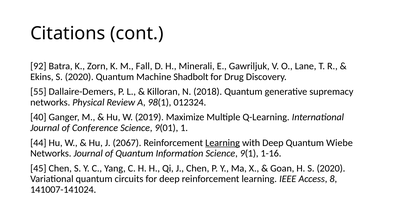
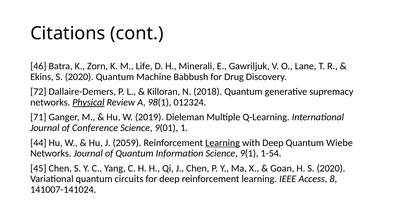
92: 92 -> 46 (38, 66)
Fall: Fall -> Life (144, 66)
Shadbolt: Shadbolt -> Babbush (191, 77)
55: 55 -> 72 (38, 92)
Physical underline: none -> present (88, 103)
40: 40 -> 71 (38, 117)
Maximize: Maximize -> Dieleman (185, 117)
2067: 2067 -> 2059 (127, 143)
1-16: 1-16 -> 1-54 (271, 154)
